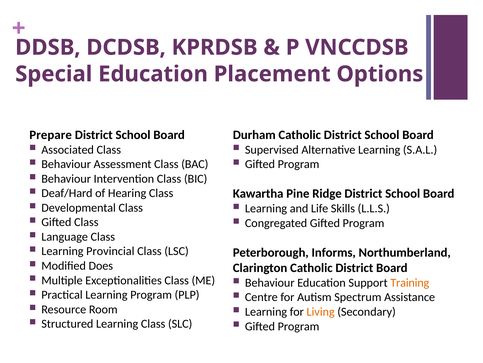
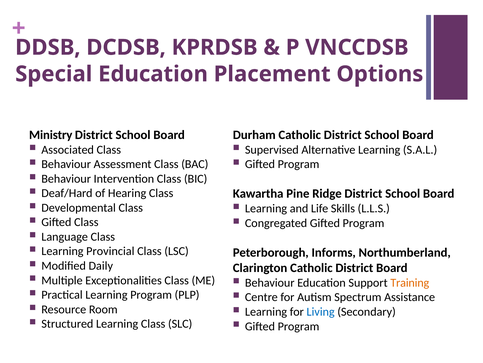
Prepare: Prepare -> Ministry (51, 135)
Does: Does -> Daily (101, 265)
Living colour: orange -> blue (321, 311)
